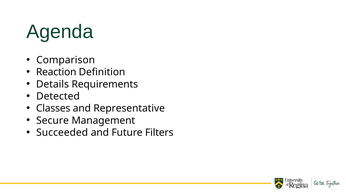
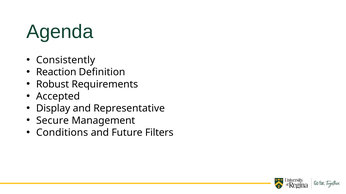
Comparison: Comparison -> Consistently (66, 60)
Details: Details -> Robust (53, 84)
Detected: Detected -> Accepted (58, 97)
Classes: Classes -> Display (53, 109)
Succeeded: Succeeded -> Conditions (62, 133)
